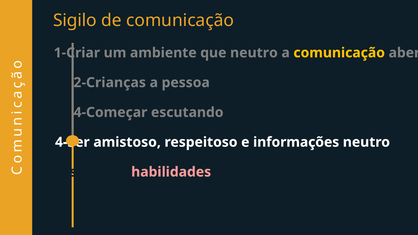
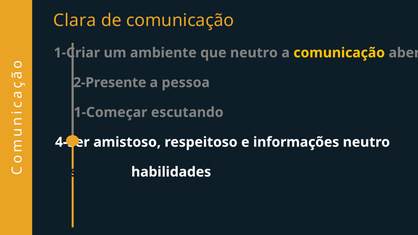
Sigilo: Sigilo -> Clara (75, 21)
2-Crianças: 2-Crianças -> 2-Presente (110, 83)
4-Começar: 4-Começar -> 1-Começar (110, 112)
habilidades colour: pink -> white (171, 172)
